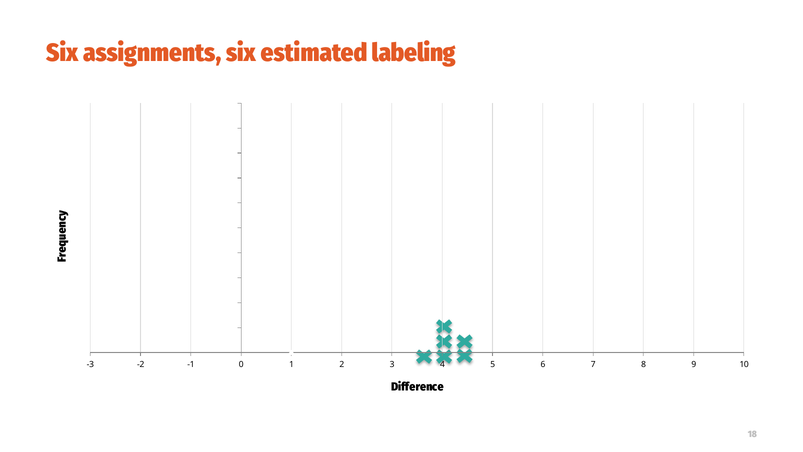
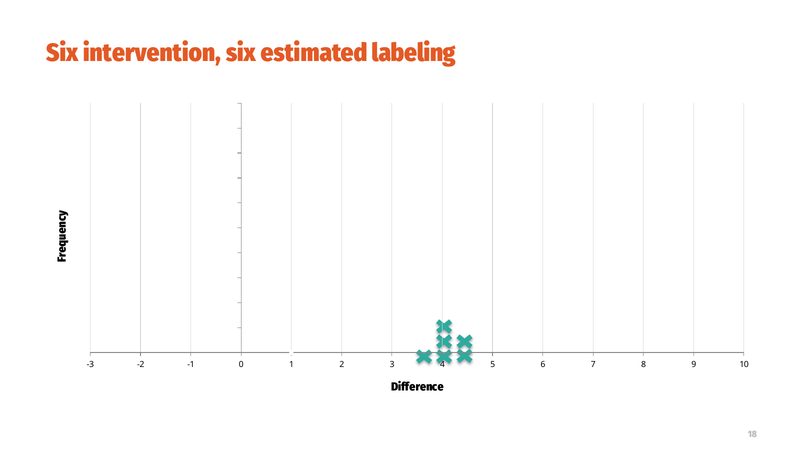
assignments: assignments -> intervention (152, 53)
